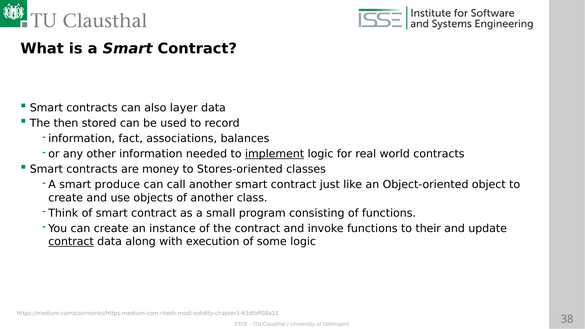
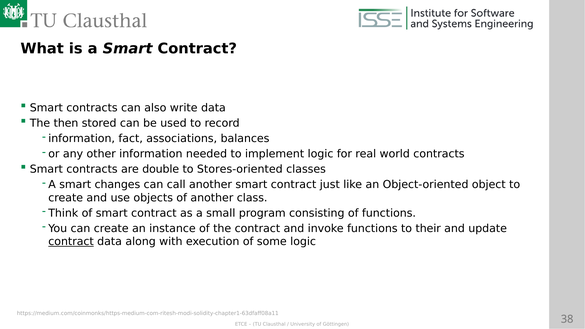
layer: layer -> write (184, 108)
implement underline: present -> none (275, 154)
money: money -> double (161, 169)
produce: produce -> changes (117, 185)
